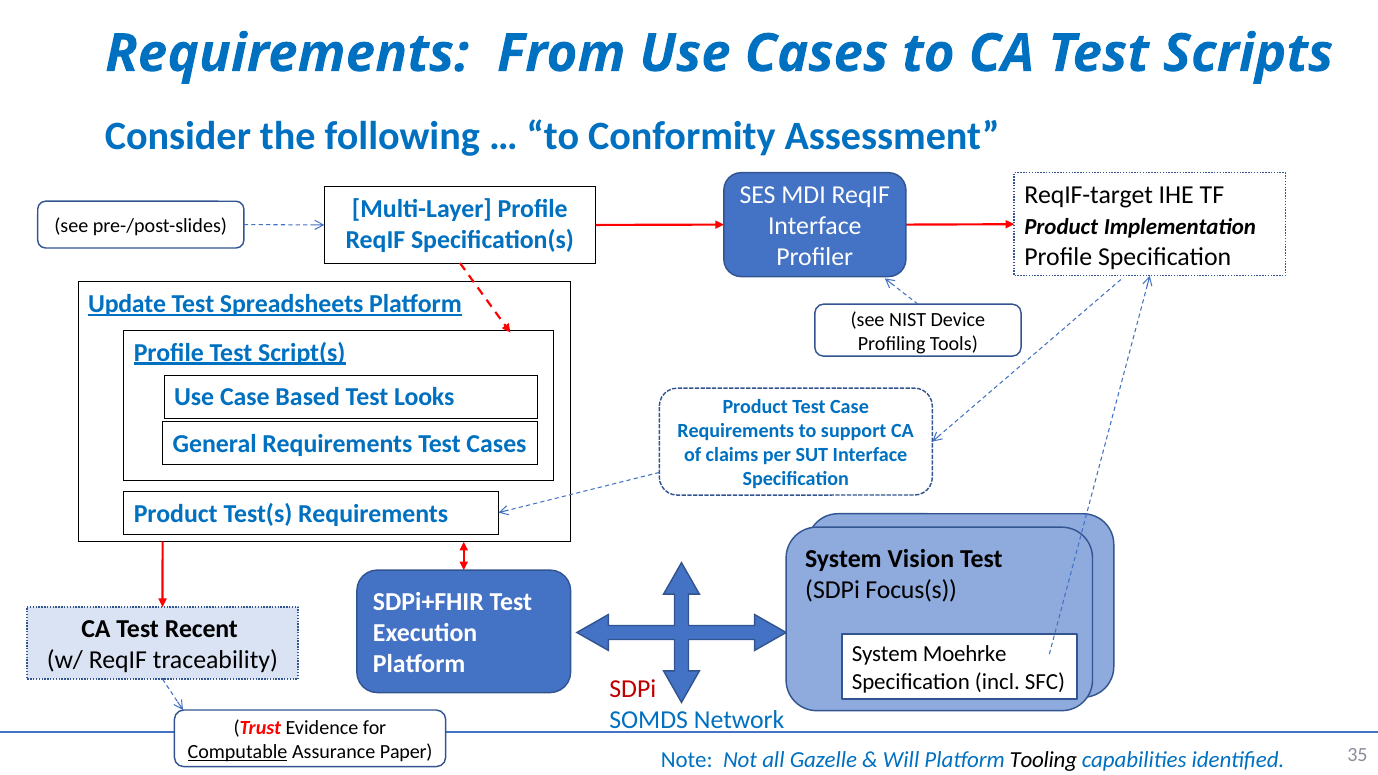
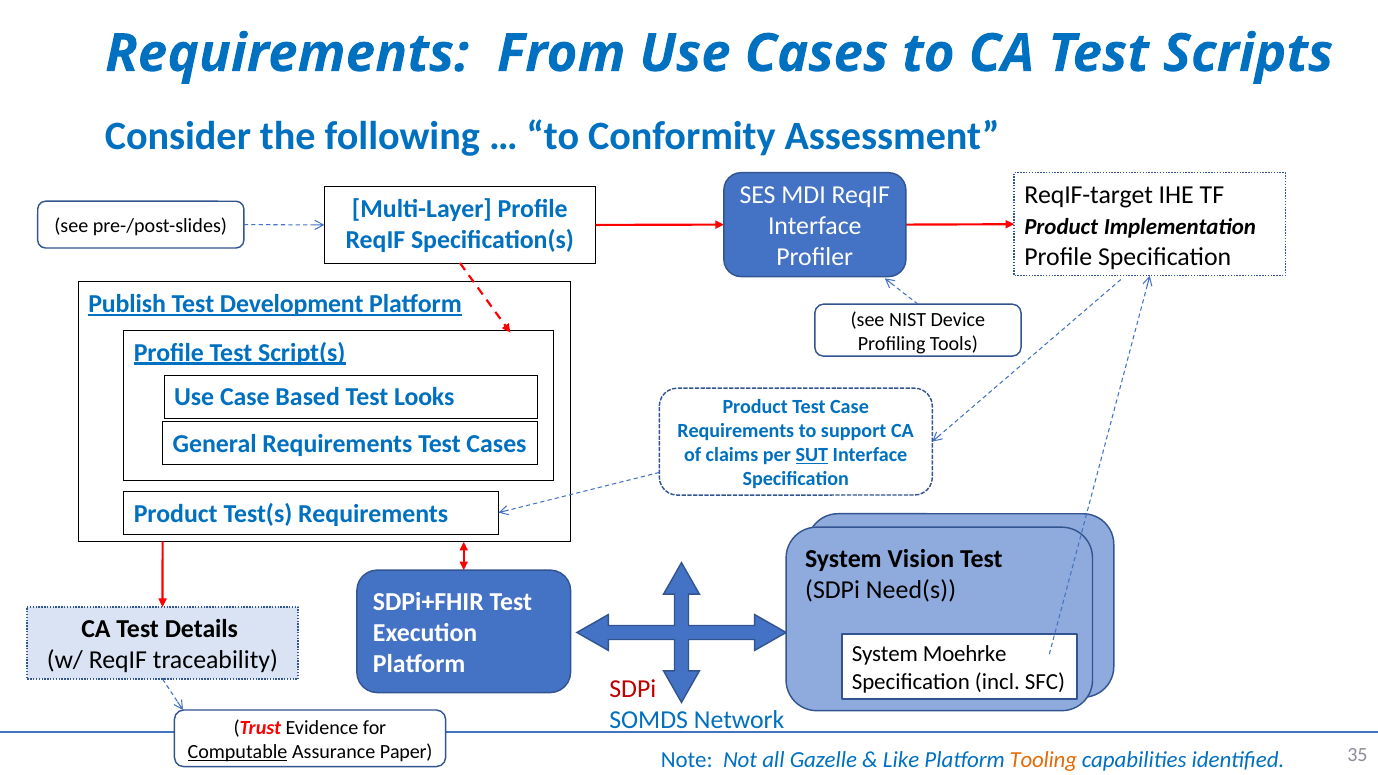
Update: Update -> Publish (127, 304)
Spreadsheets: Spreadsheets -> Development (292, 304)
SUT underline: none -> present (812, 455)
Focus(s: Focus(s -> Need(s (911, 590)
Recent: Recent -> Details (201, 629)
Will: Will -> Like (901, 760)
Tooling colour: black -> orange (1043, 760)
